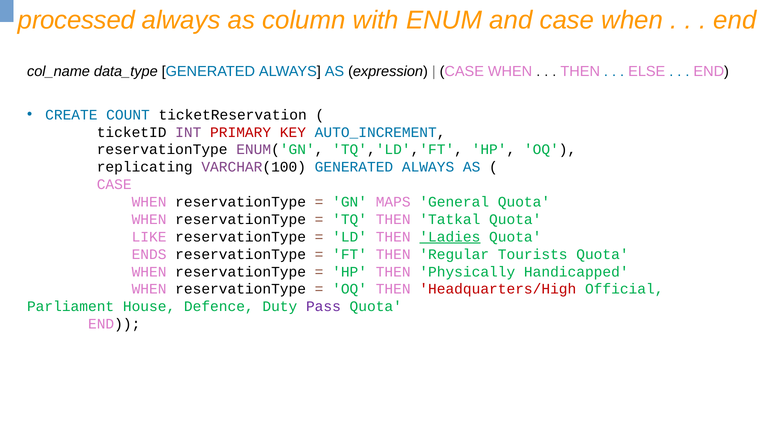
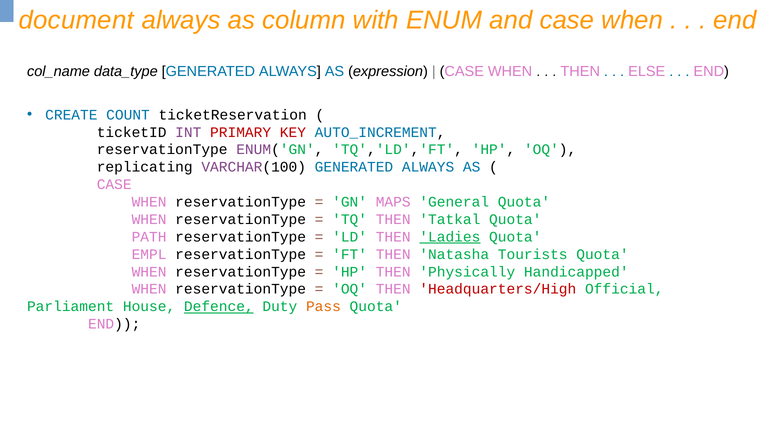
processed: processed -> document (76, 20)
LIKE: LIKE -> PATH (149, 237)
ENDS: ENDS -> EMPL (149, 254)
Regular: Regular -> Natasha (454, 254)
Defence underline: none -> present (219, 307)
Pass colour: purple -> orange (323, 307)
